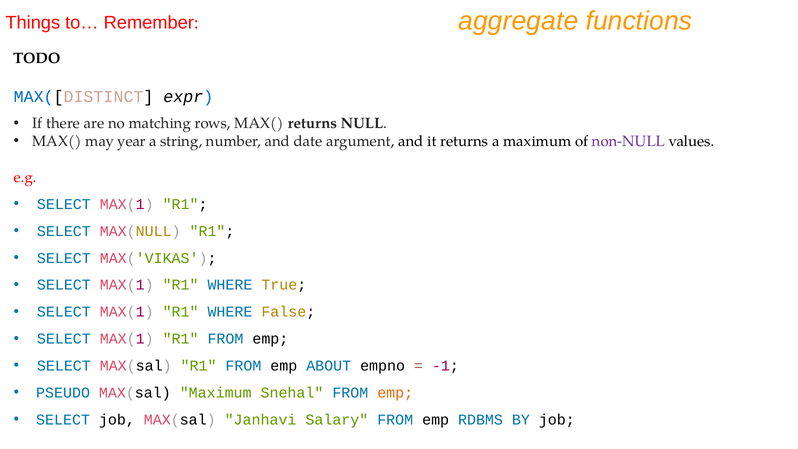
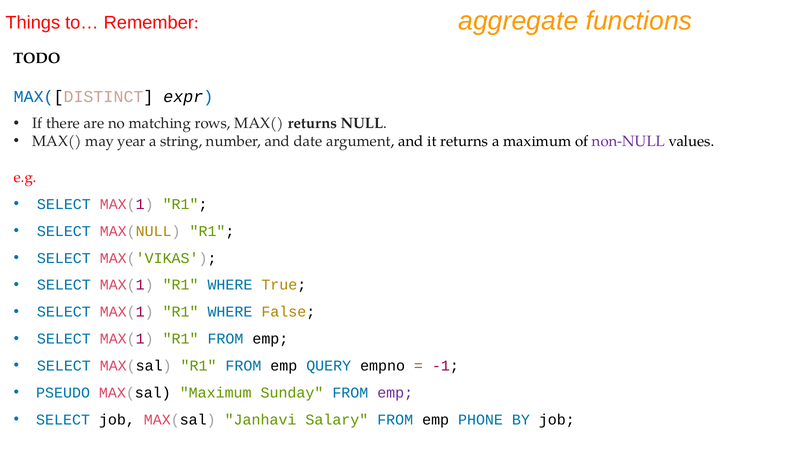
ABOUT: ABOUT -> QUERY (329, 366)
Snehal: Snehal -> Sunday (292, 393)
emp colour: orange -> purple (395, 393)
RDBMS: RDBMS -> PHONE (481, 420)
